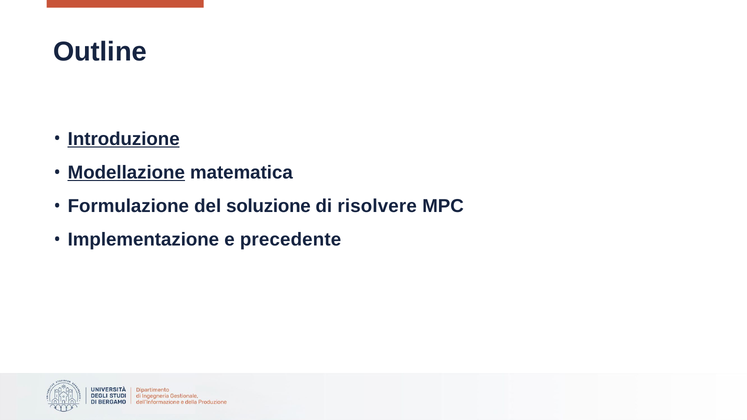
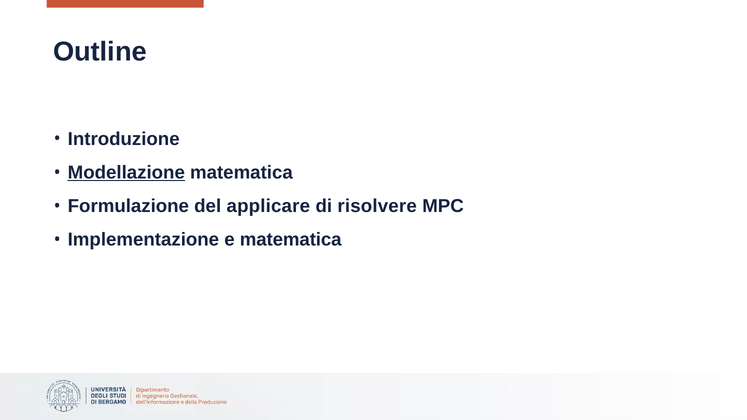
Introduzione underline: present -> none (124, 139)
soluzione: soluzione -> applicare (268, 206)
e precedente: precedente -> matematica (291, 240)
